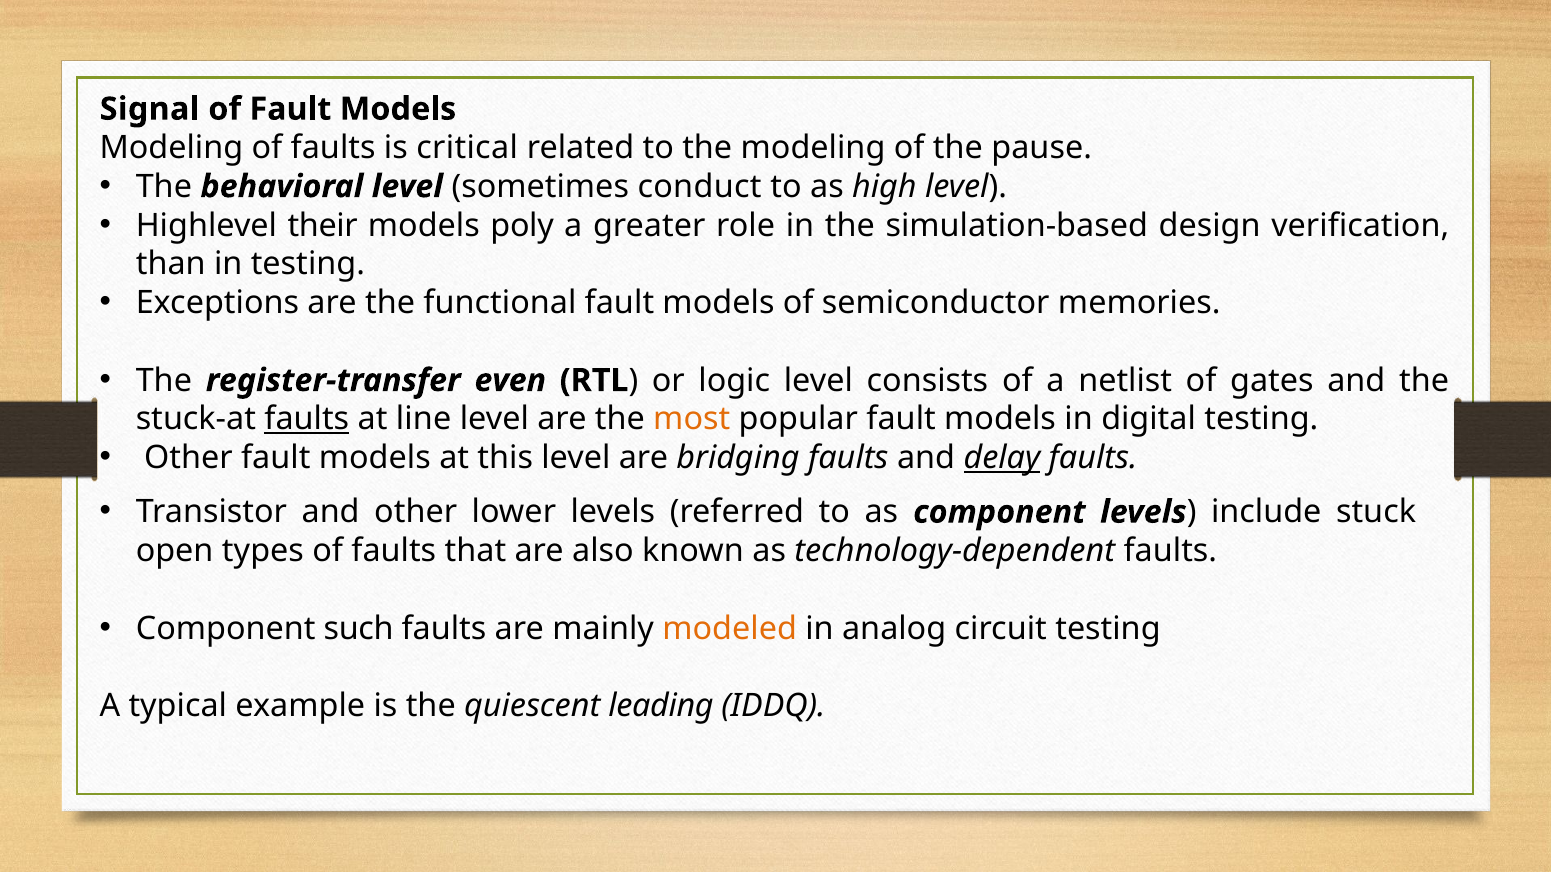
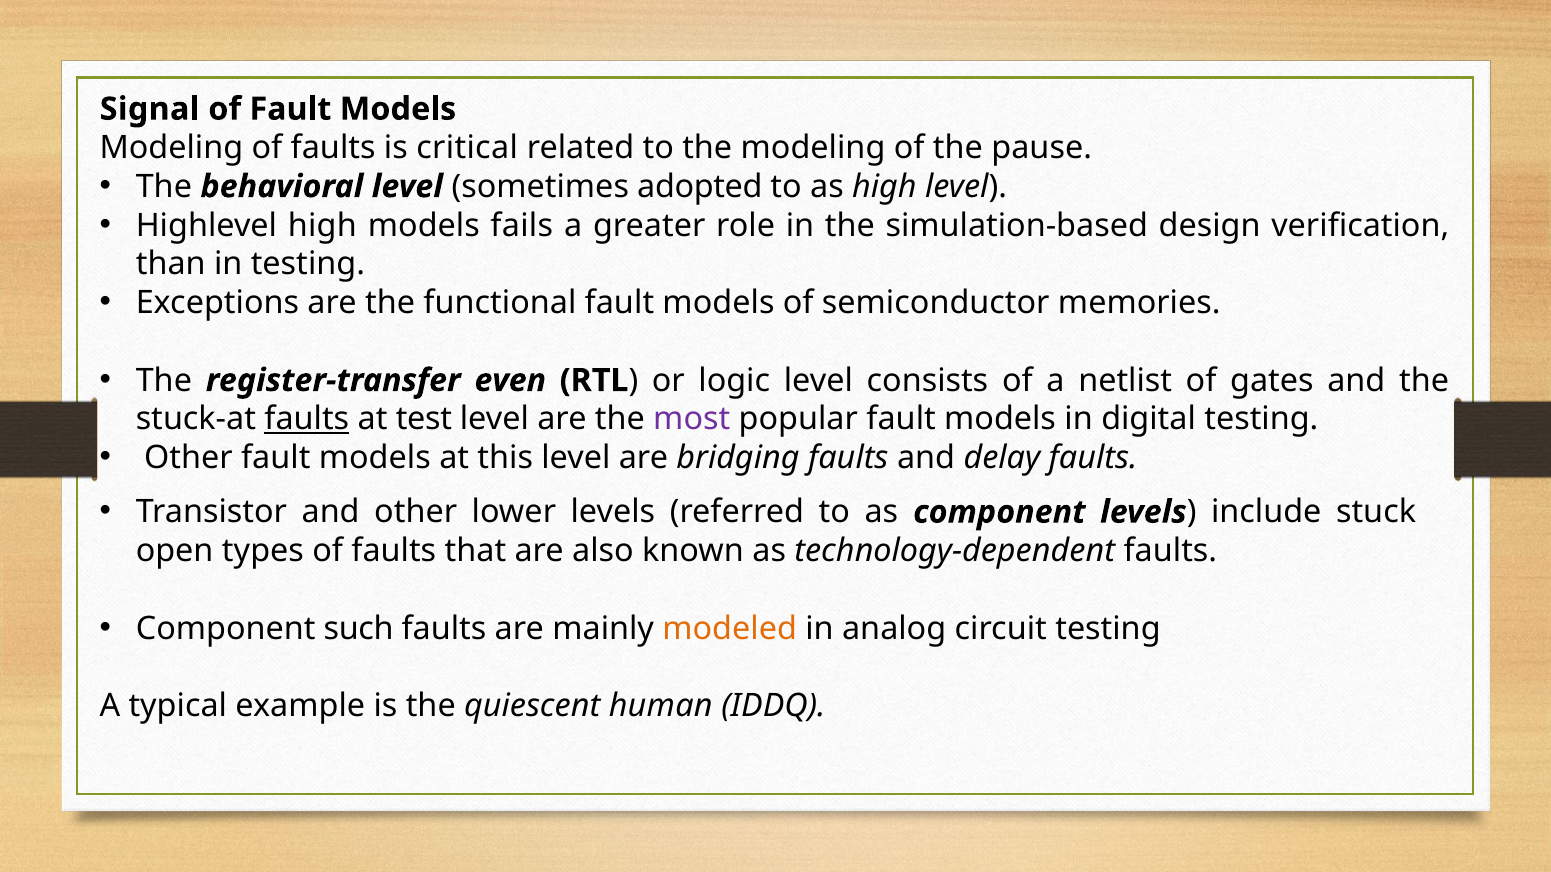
conduct: conduct -> adopted (700, 187)
Highlevel their: their -> high (322, 225)
poly: poly -> fails (522, 225)
line: line -> test (424, 419)
most colour: orange -> purple (692, 419)
delay underline: present -> none (1002, 458)
leading: leading -> human (661, 706)
